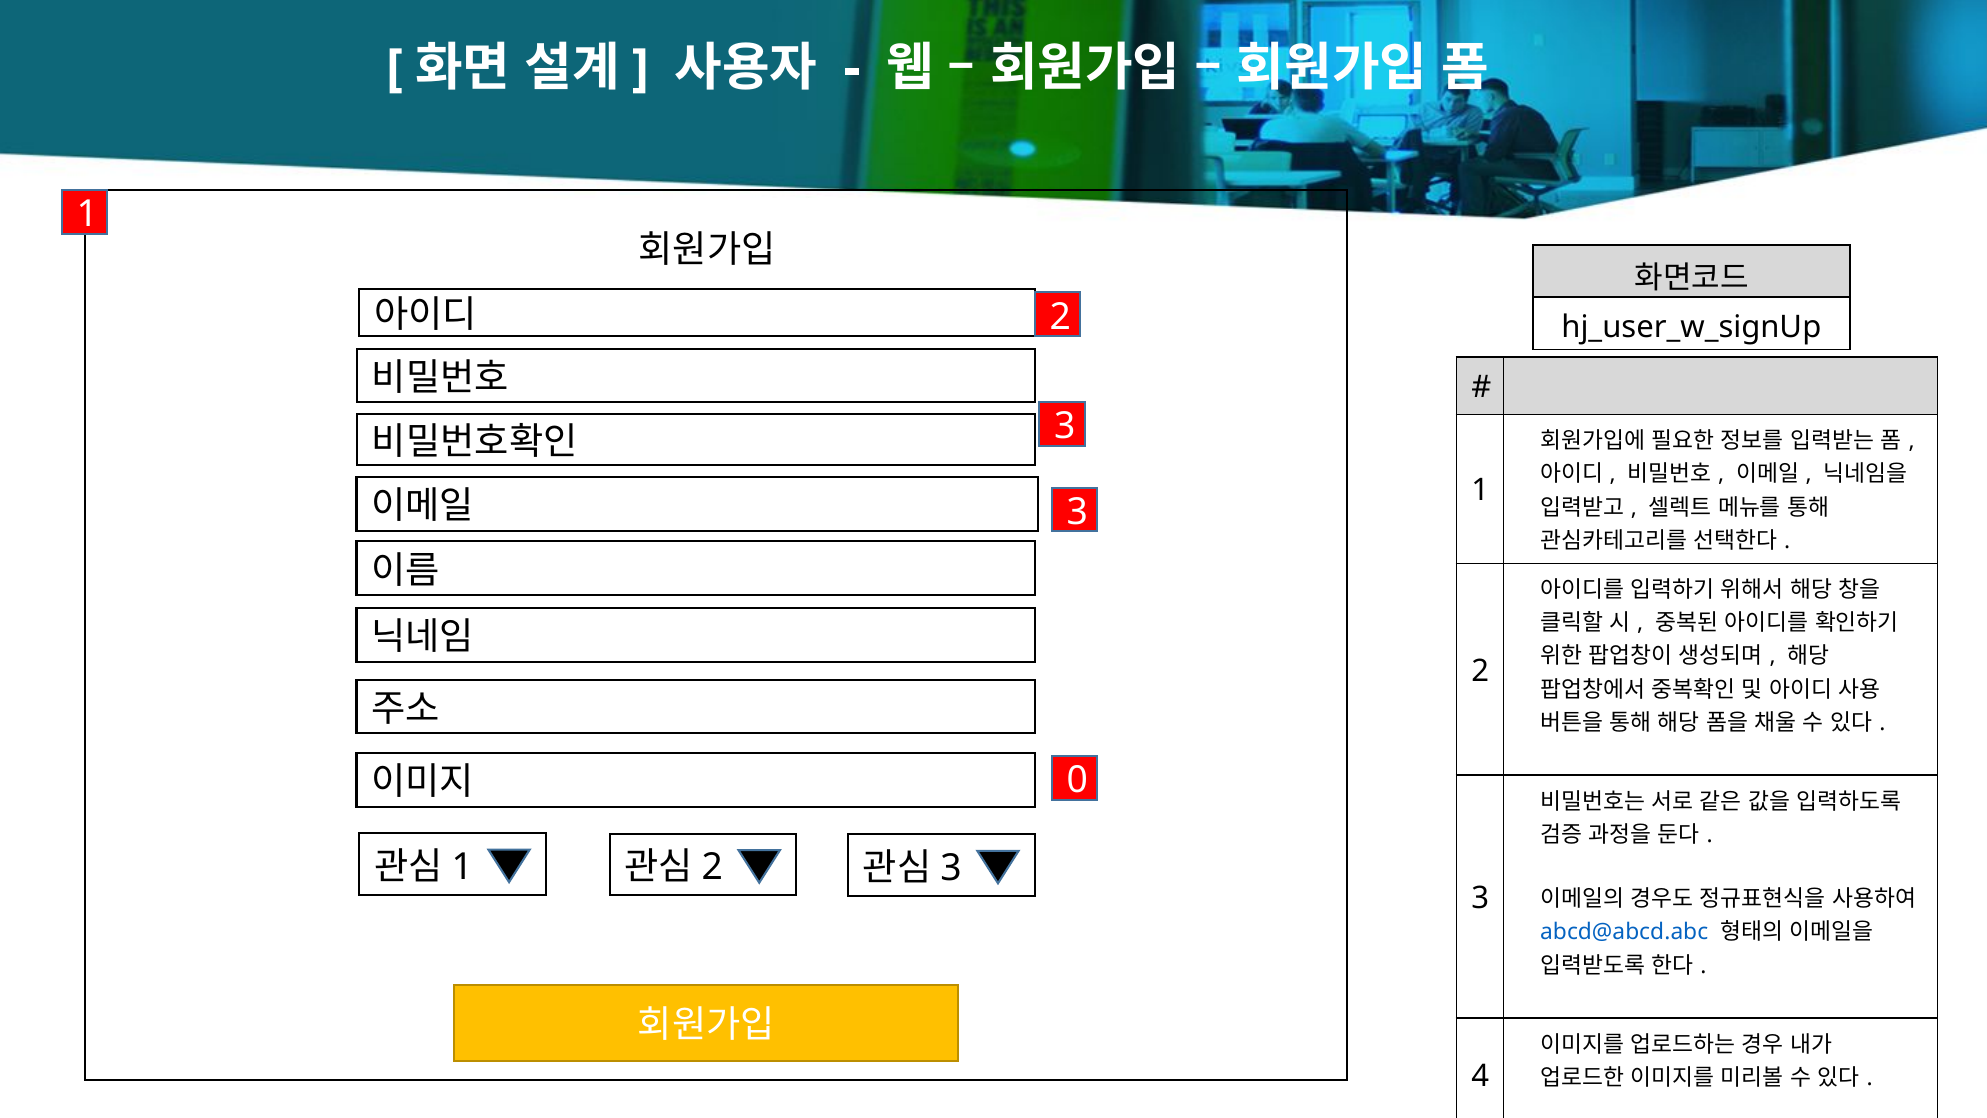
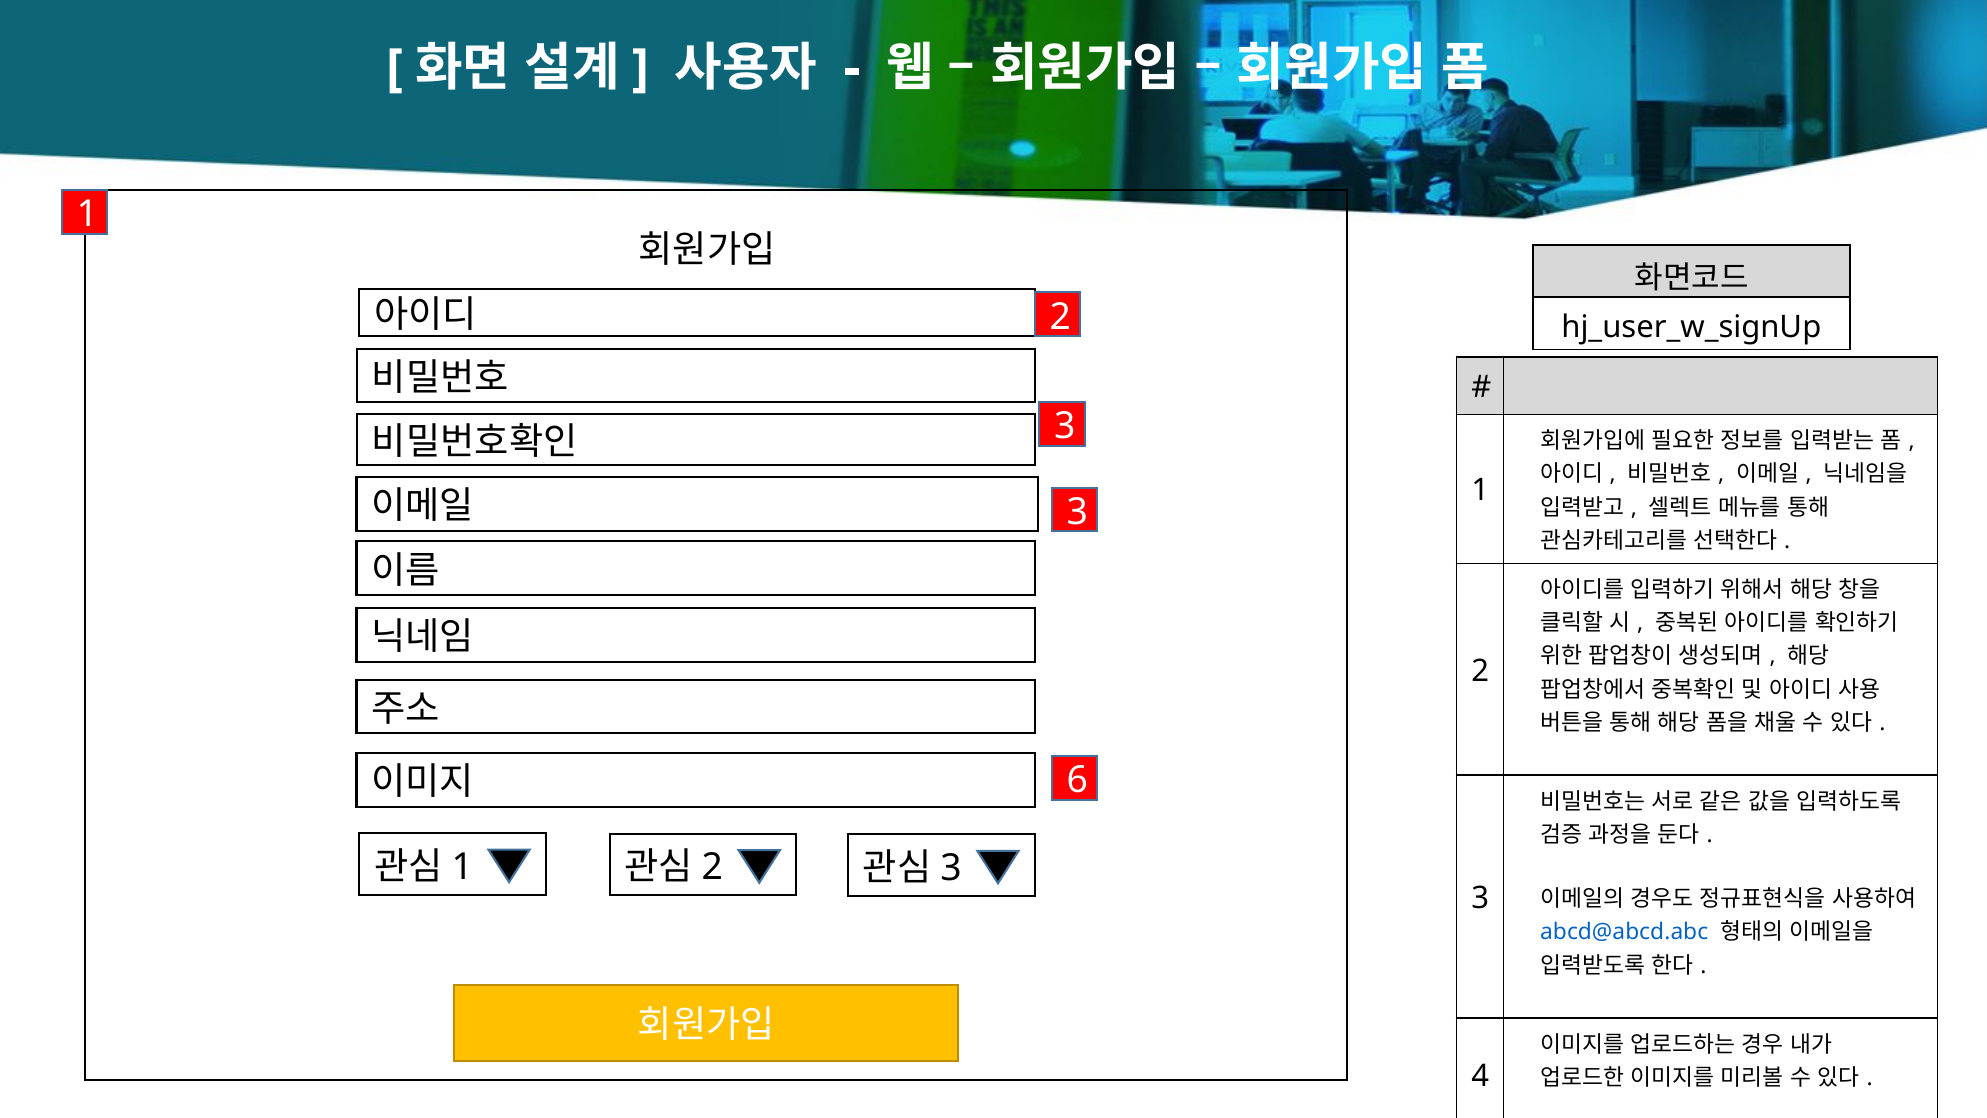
0: 0 -> 6 (1077, 780)
